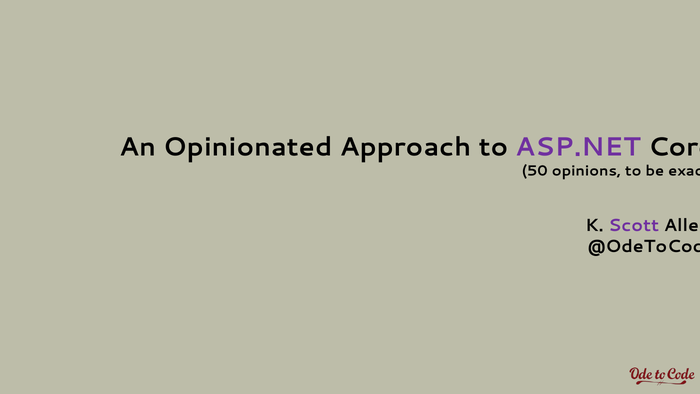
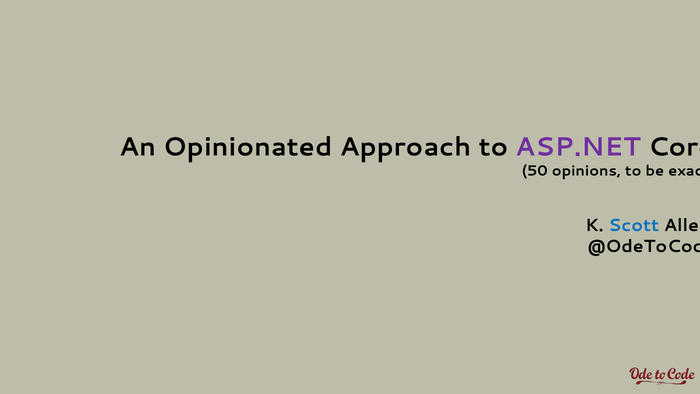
Scott colour: purple -> blue (634, 225)
